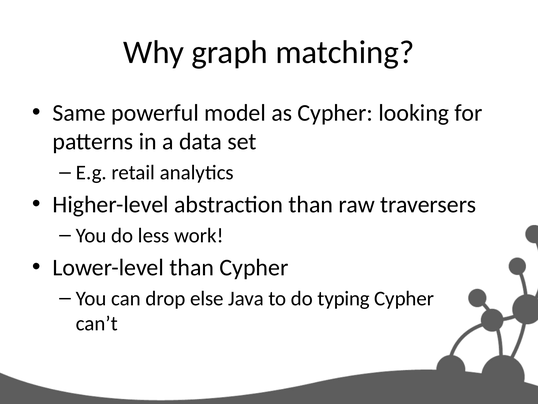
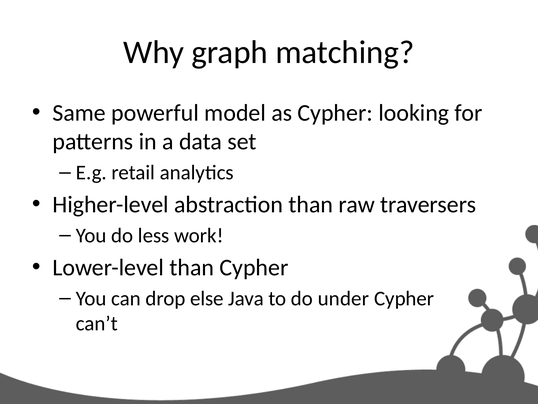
typing: typing -> under (343, 298)
